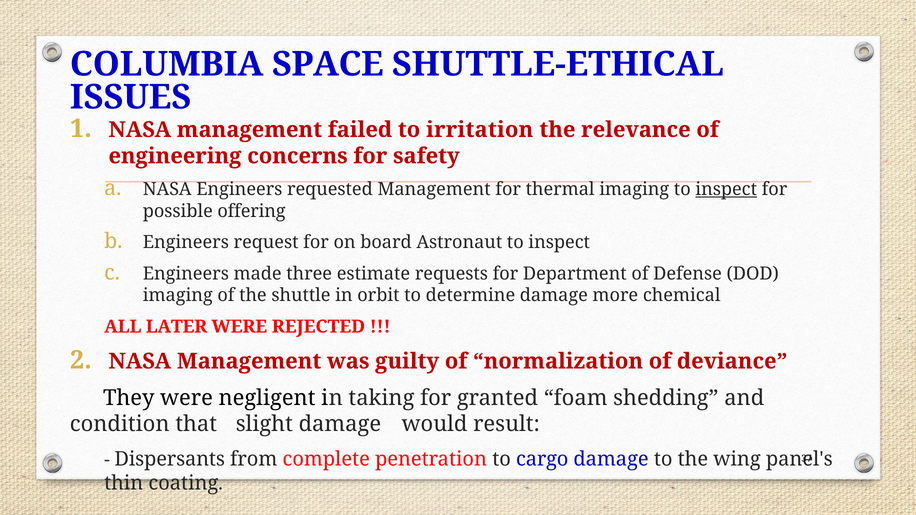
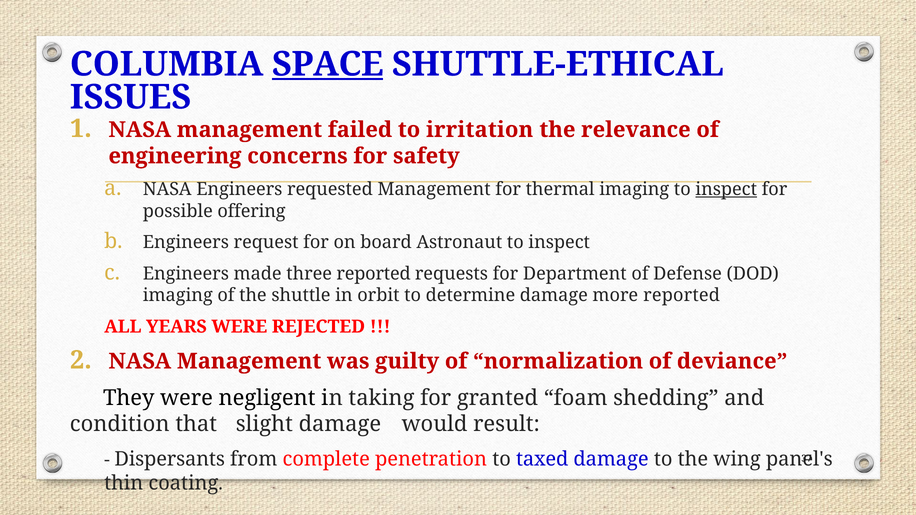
SPACE underline: none -> present (328, 64)
three estimate: estimate -> reported (374, 274)
more chemical: chemical -> reported (682, 295)
LATER: LATER -> YEARS (176, 327)
cargo: cargo -> taxed (542, 459)
